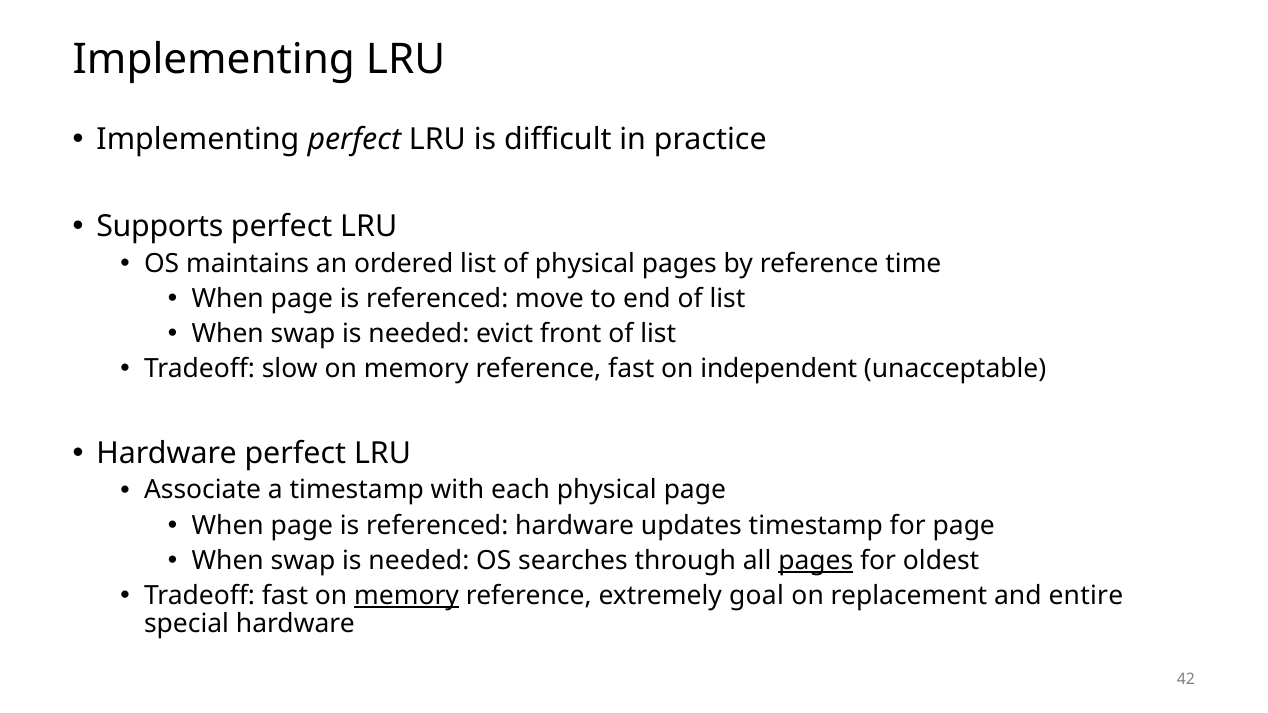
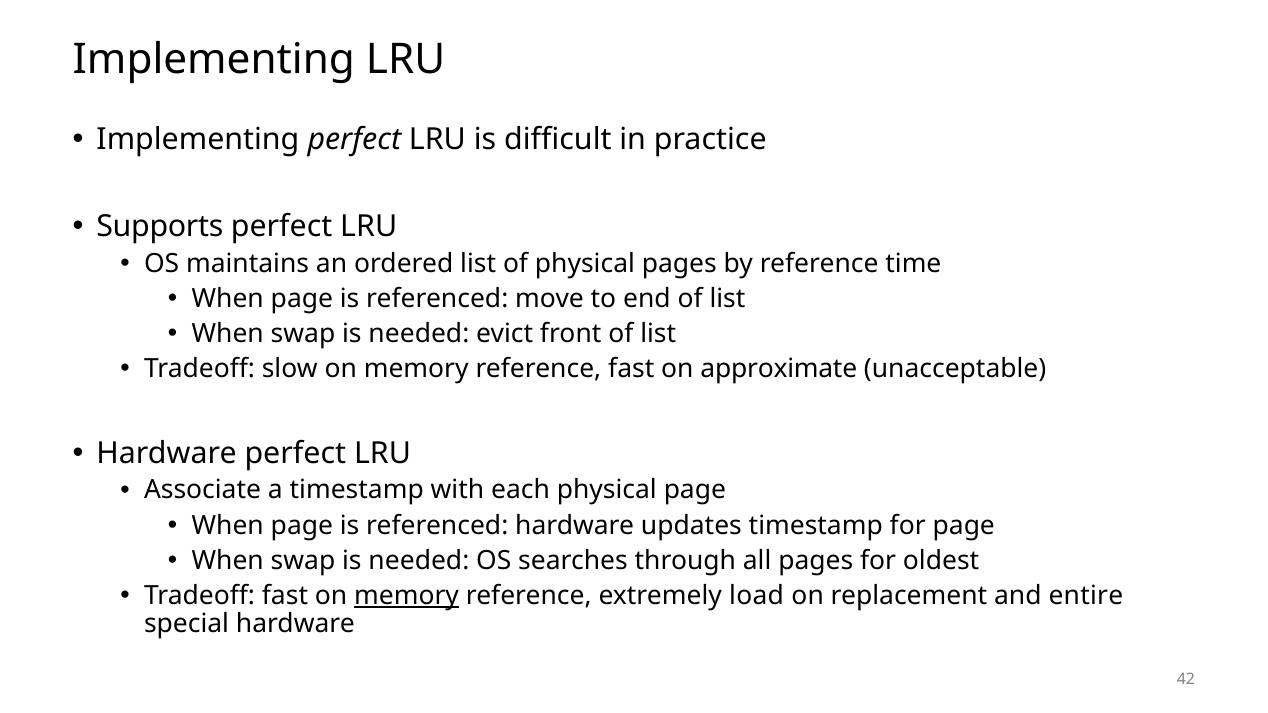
independent: independent -> approximate (779, 369)
pages underline: present -> none (816, 561)
goal: goal -> load (757, 596)
